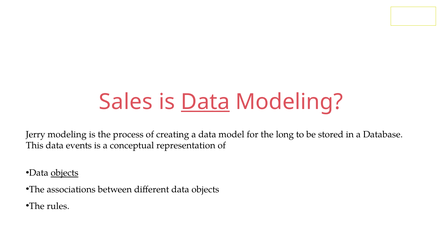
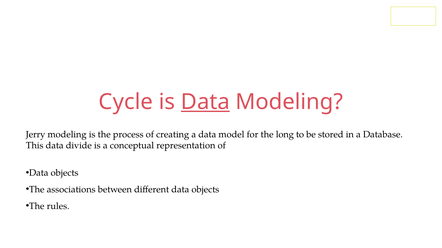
Sales: Sales -> Cycle (126, 102)
events: events -> divide (79, 146)
objects underline: present -> none (65, 173)
